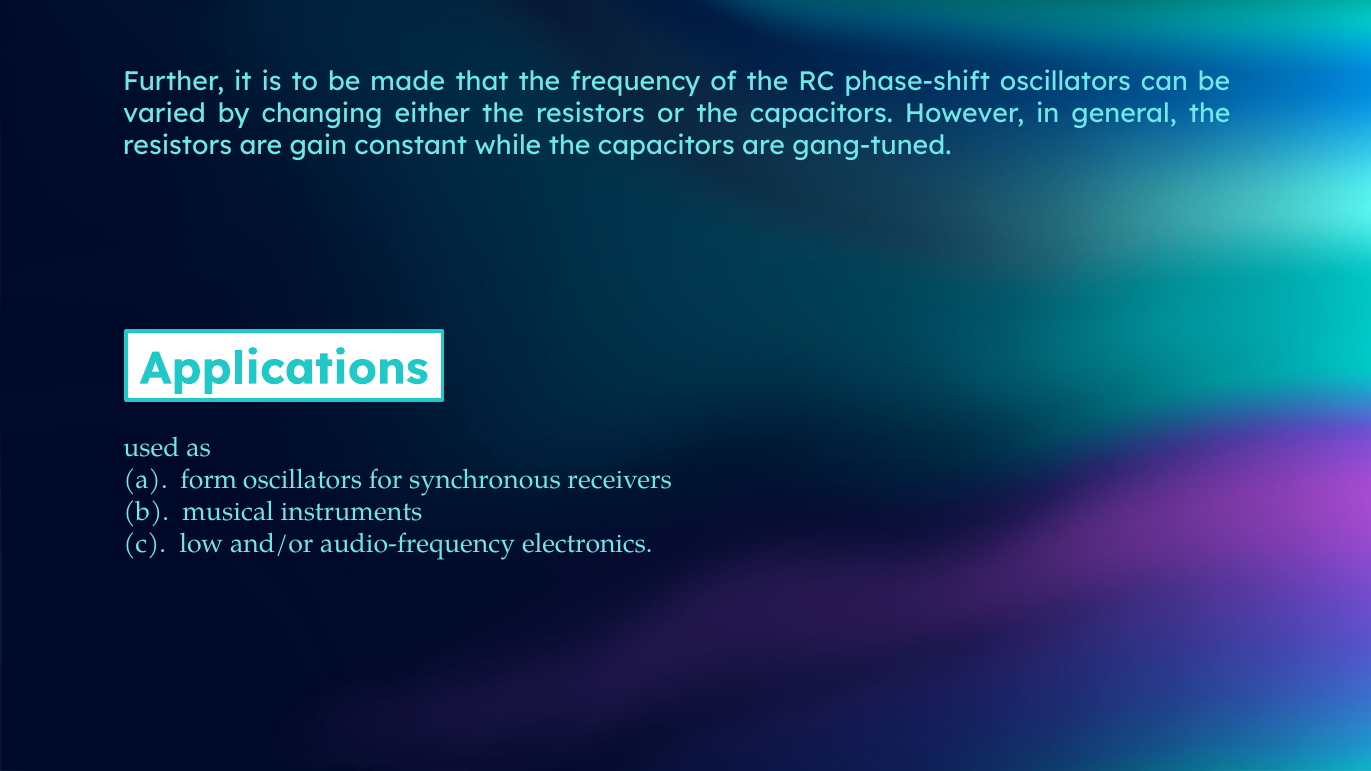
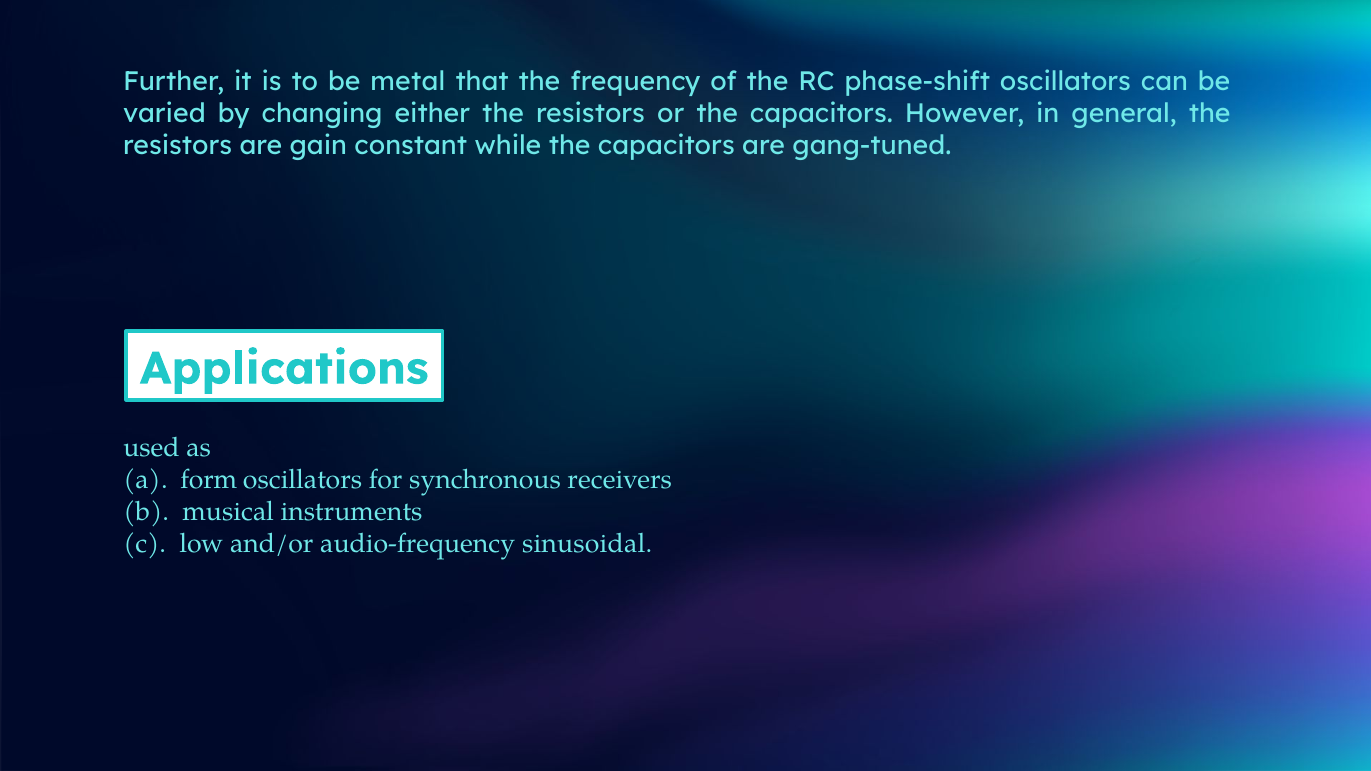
made: made -> metal (408, 82)
electronics: electronics -> sinusoidal (587, 544)
